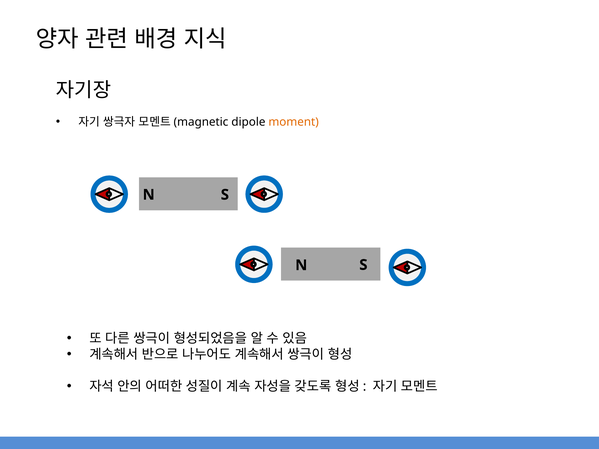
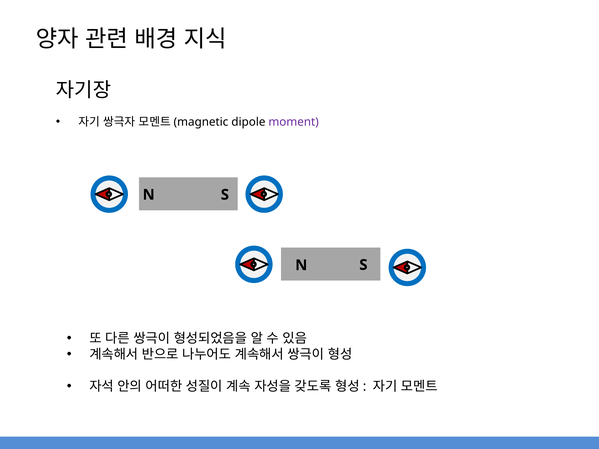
moment colour: orange -> purple (294, 122)
